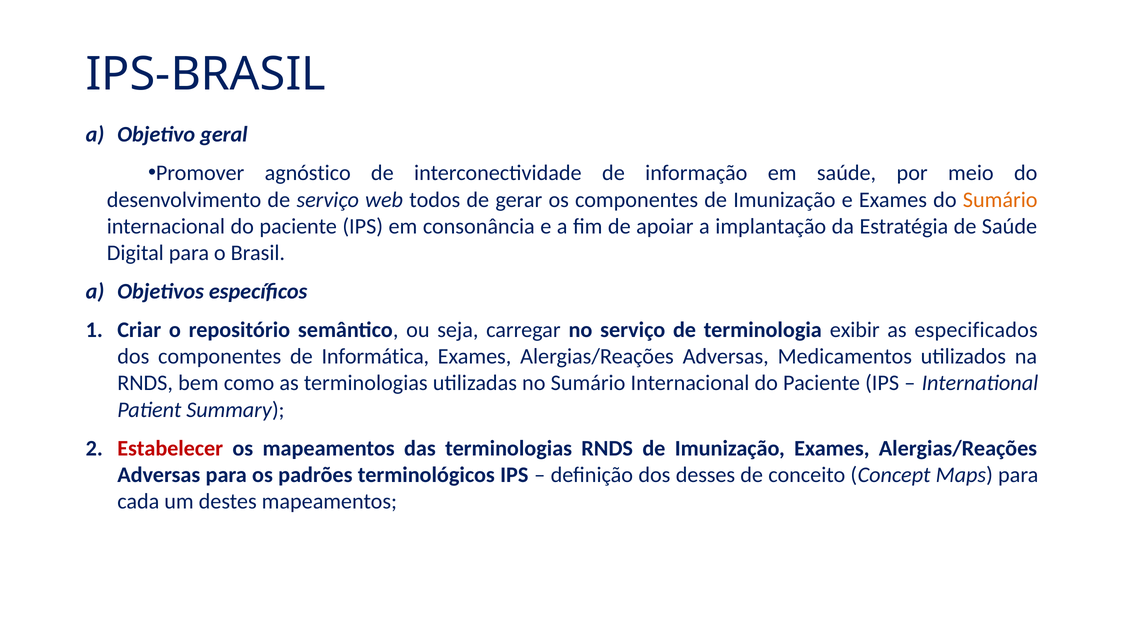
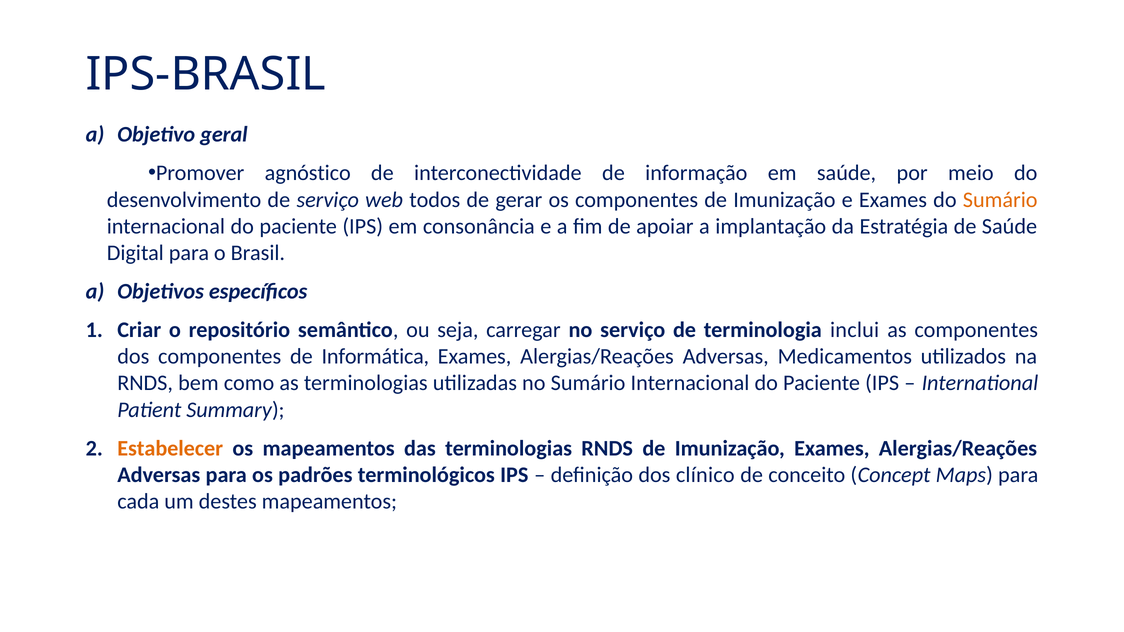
exibir: exibir -> inclui (855, 330)
as especificados: especificados -> componentes (976, 330)
Estabelecer colour: red -> orange (170, 448)
desses: desses -> clínico (705, 475)
